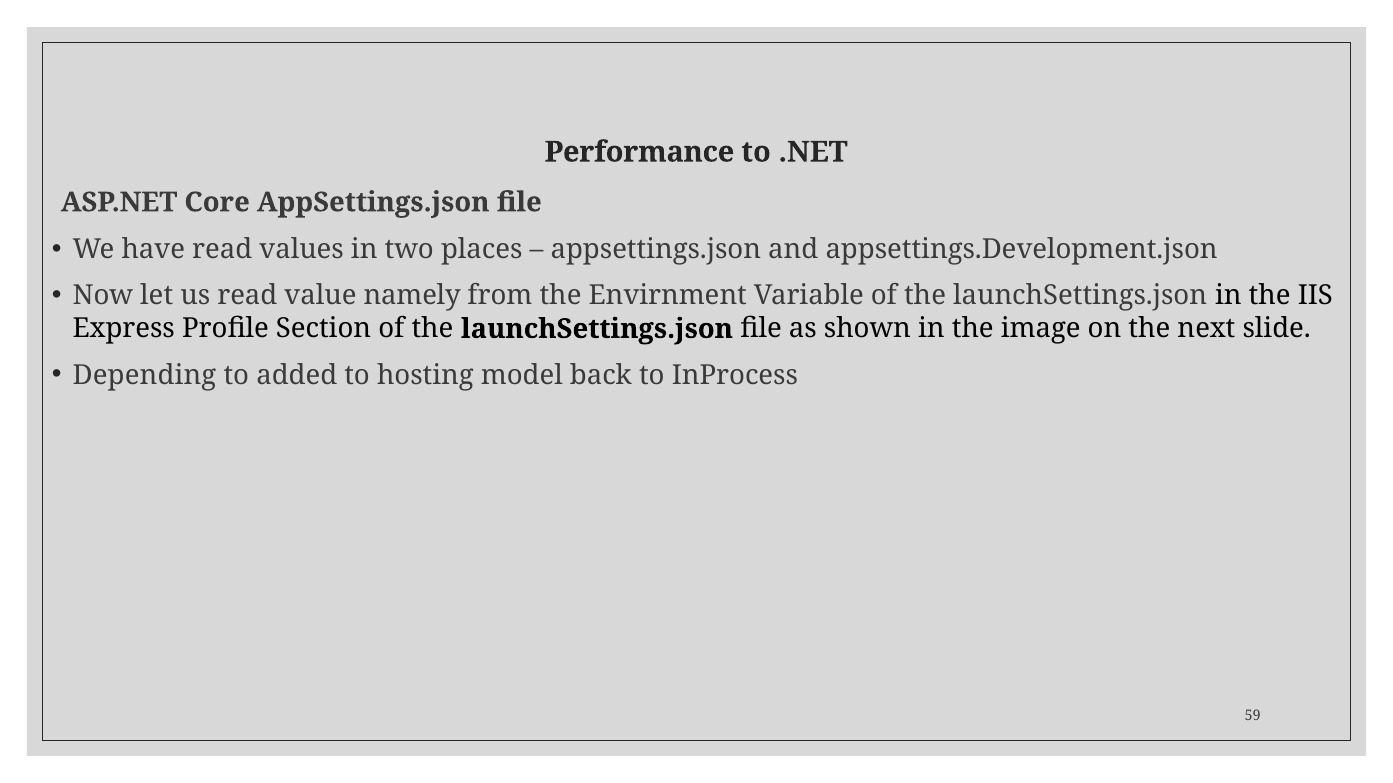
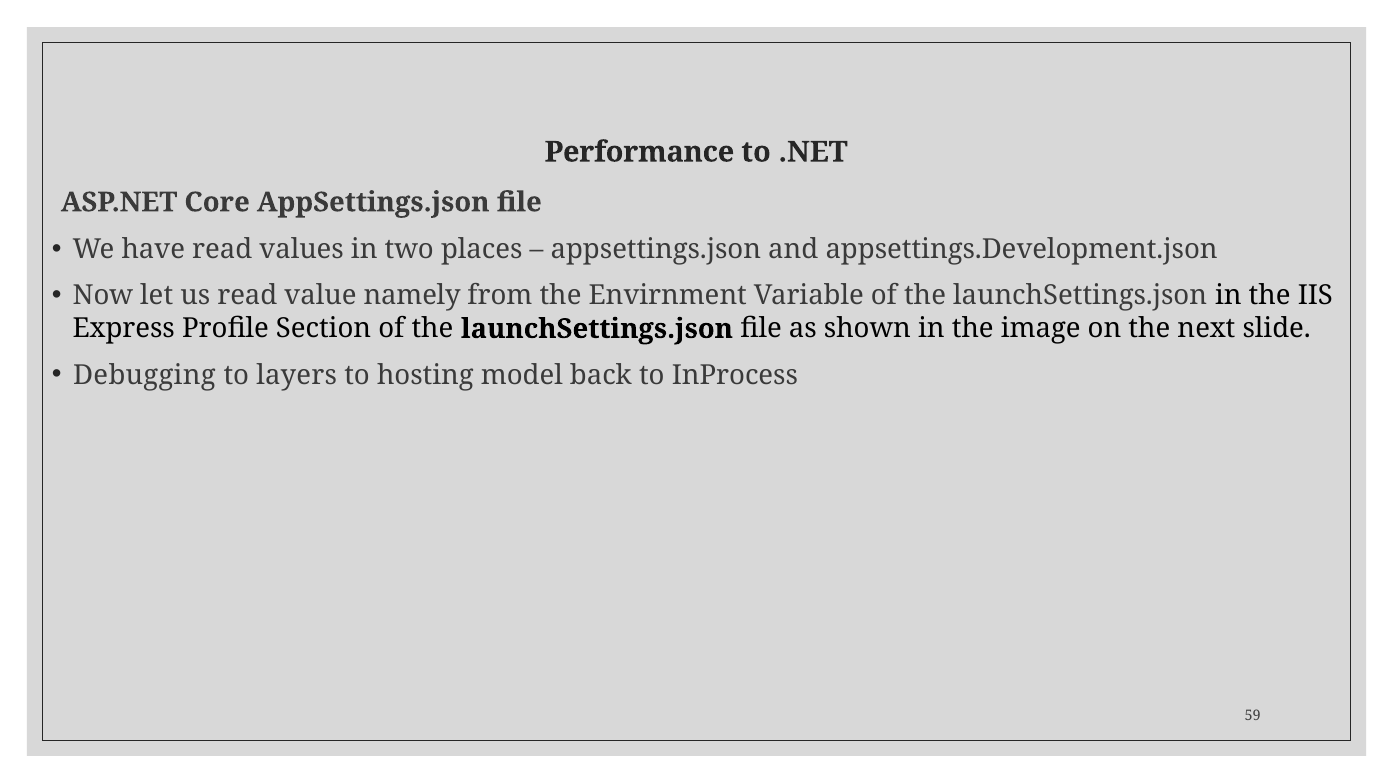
Depending: Depending -> Debugging (144, 375)
added: added -> layers (297, 375)
